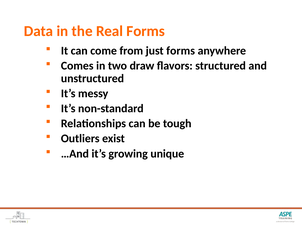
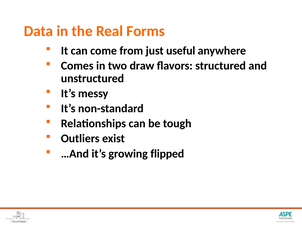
just forms: forms -> useful (181, 51)
unique: unique -> flipped (167, 153)
